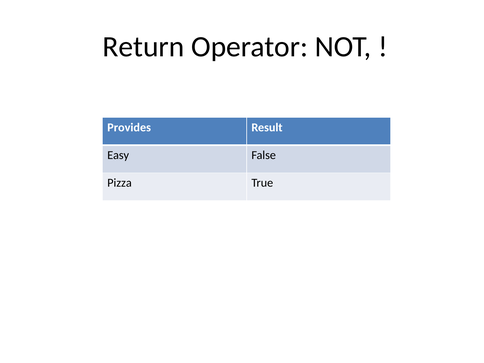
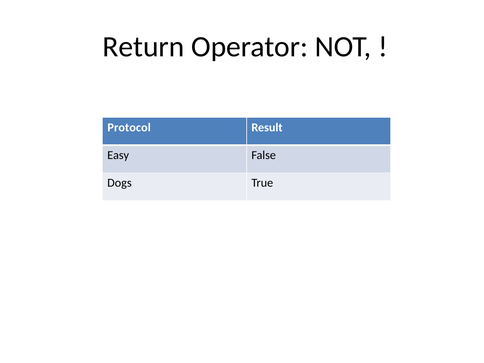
Provides: Provides -> Protocol (129, 127)
Pizza: Pizza -> Dogs (119, 183)
